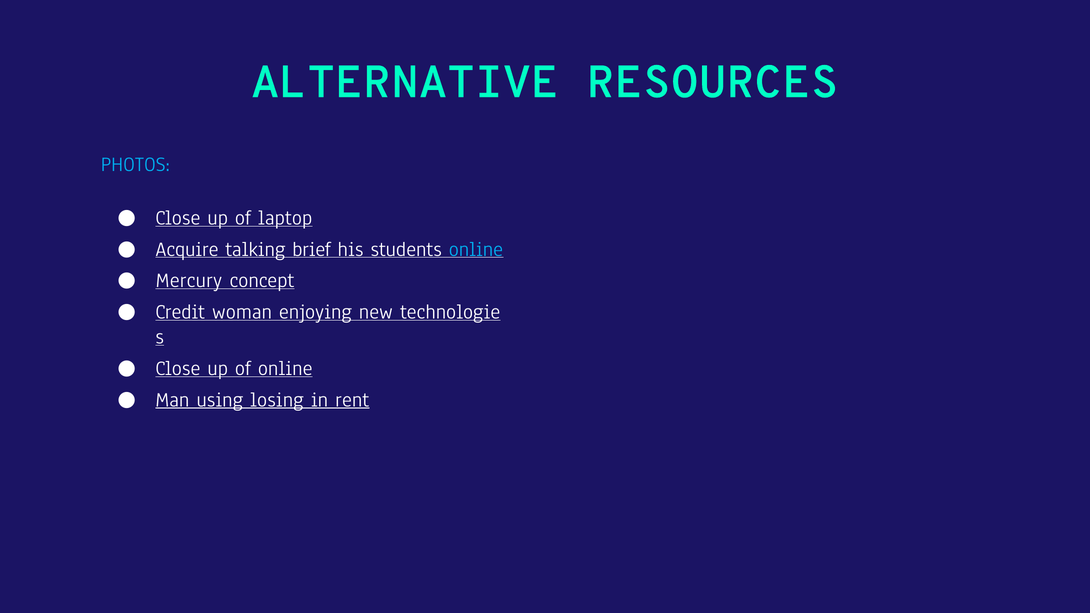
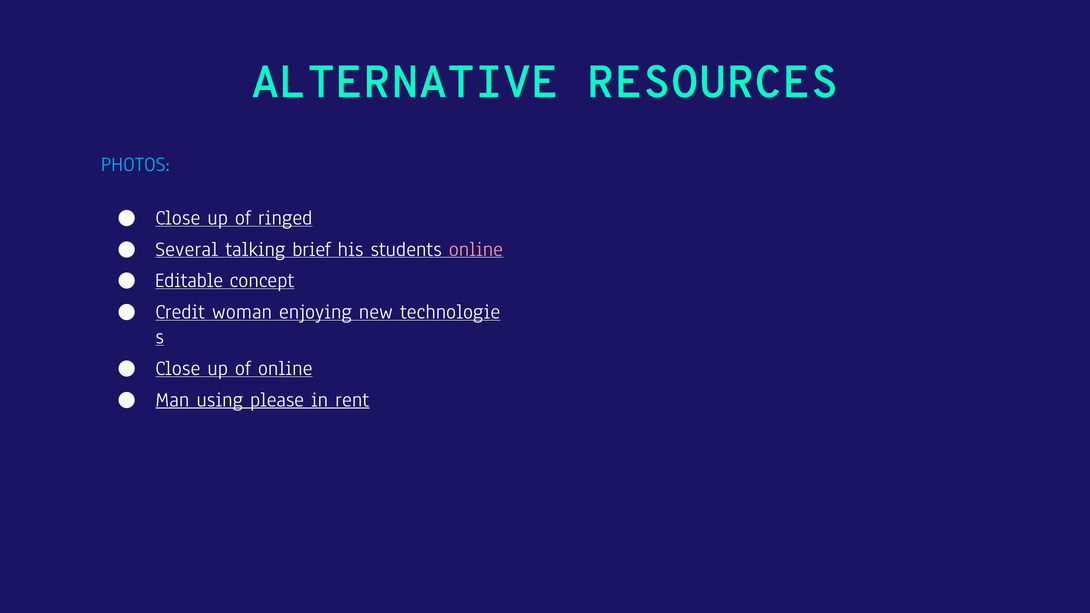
laptop: laptop -> ringed (285, 218)
Acquire: Acquire -> Several (187, 249)
online colour: light blue -> pink (476, 249)
Mercury: Mercury -> Editable (189, 280)
losing: losing -> please (277, 400)
